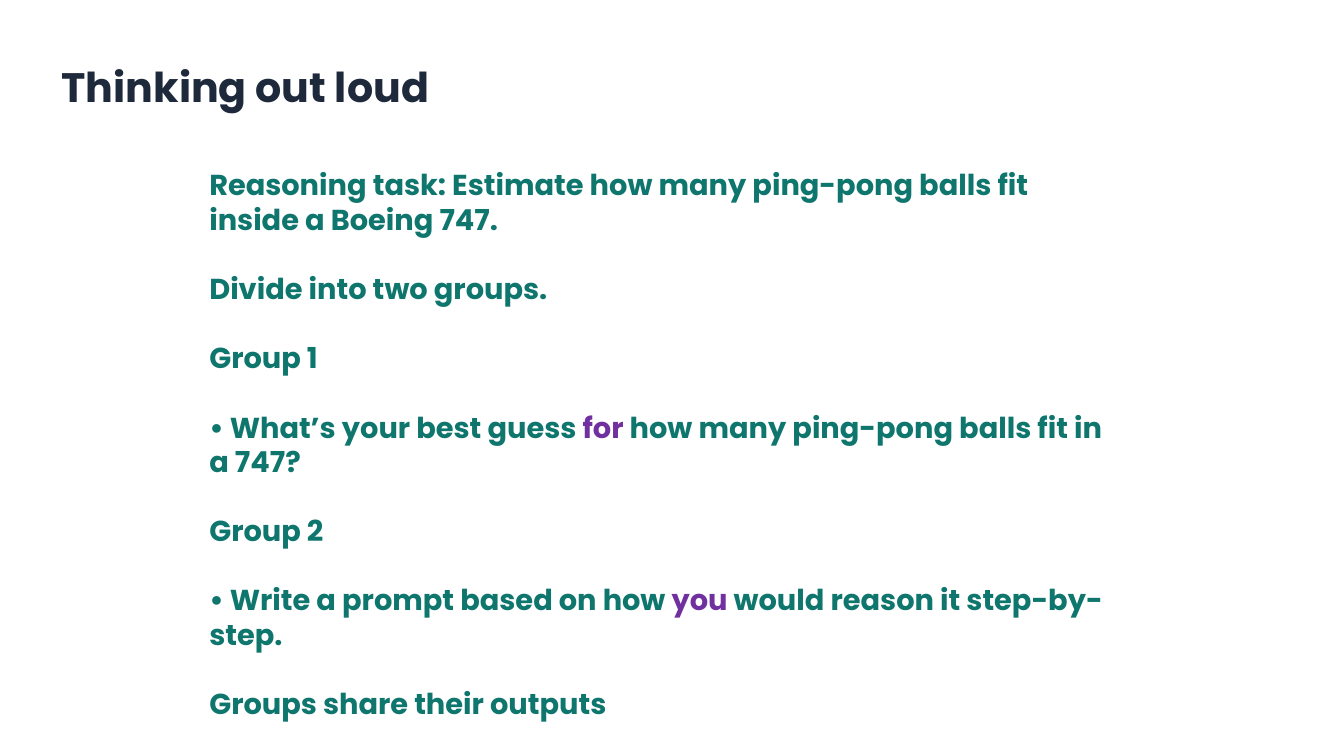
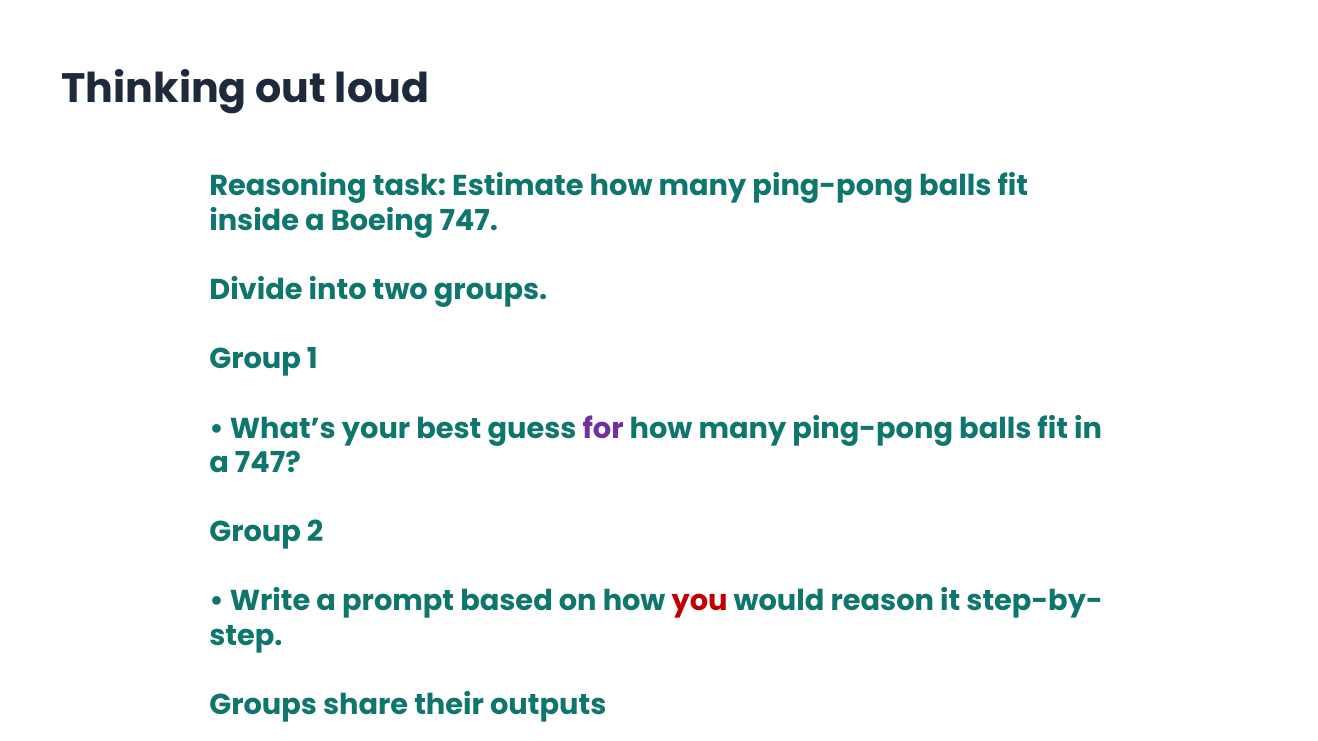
you colour: purple -> red (700, 602)
